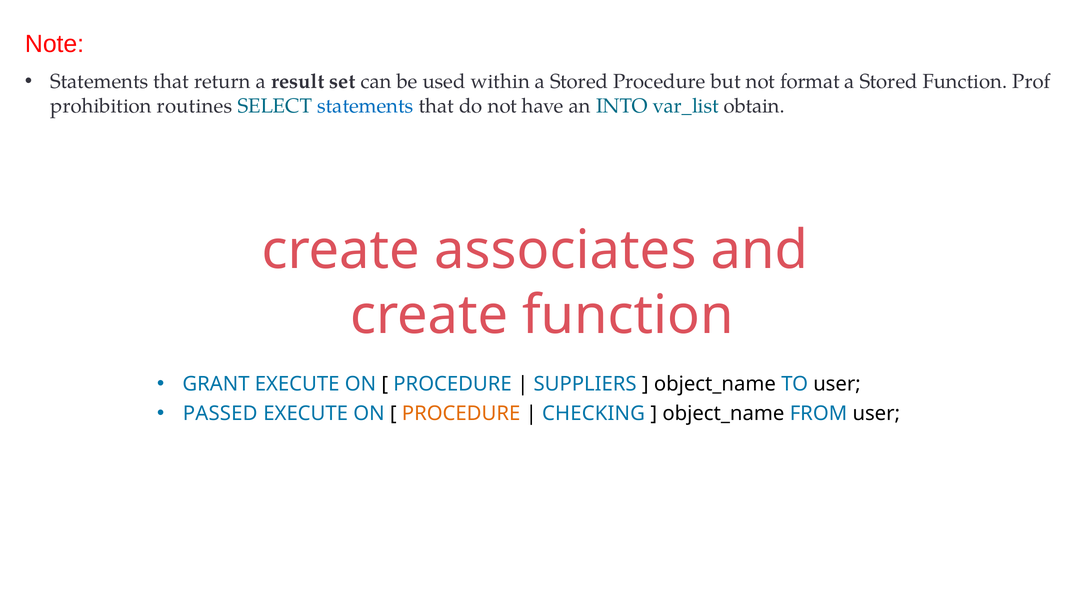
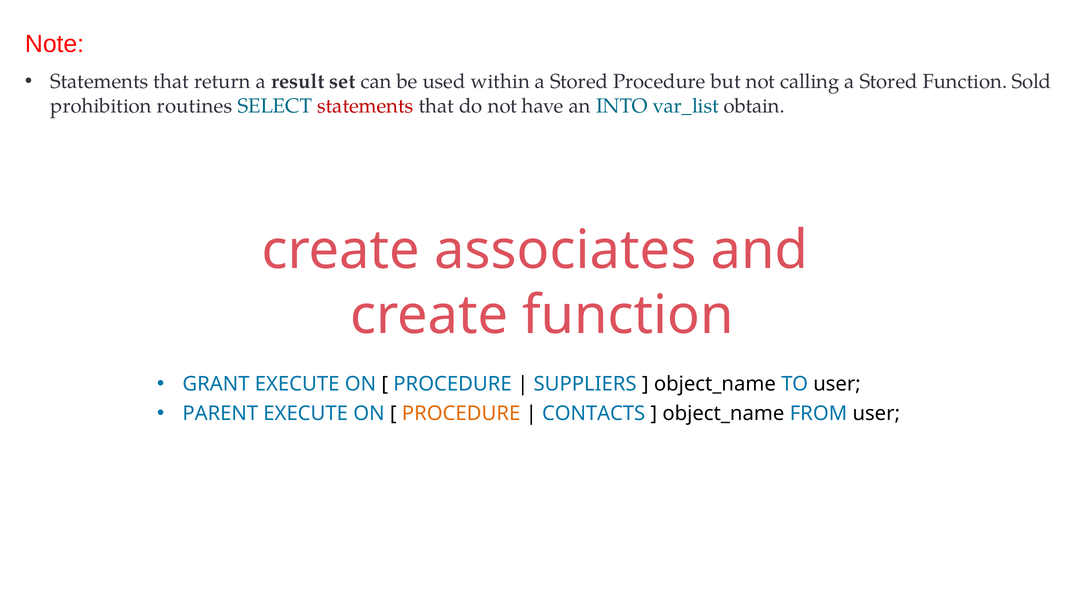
format: format -> calling (810, 81)
Prof: Prof -> Sold (1032, 81)
statements colour: blue -> red (365, 106)
PASSED: PASSED -> PARENT (220, 414)
CHECKING: CHECKING -> CONTACTS (594, 414)
